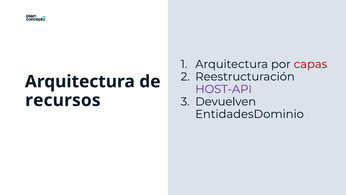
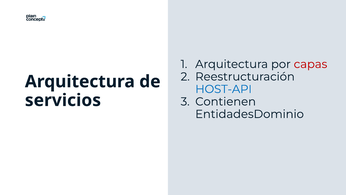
HOST-API colour: purple -> blue (224, 89)
recursos: recursos -> servicios (63, 100)
Devuelven: Devuelven -> Contienen (226, 101)
